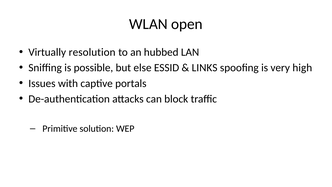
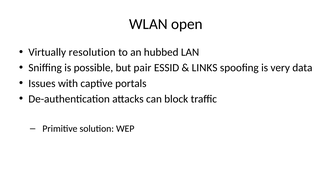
else: else -> pair (142, 68)
high: high -> data (302, 68)
